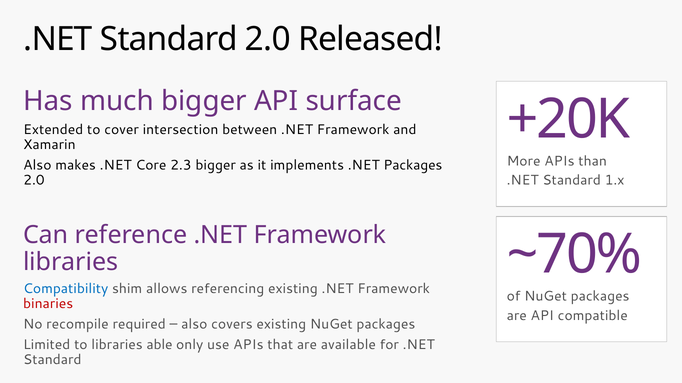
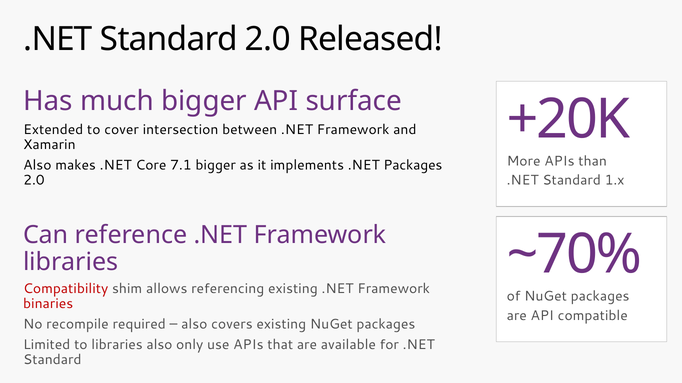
2.3: 2.3 -> 7.1 (181, 165)
Compatibility colour: blue -> red (66, 289)
libraries able: able -> also (159, 345)
